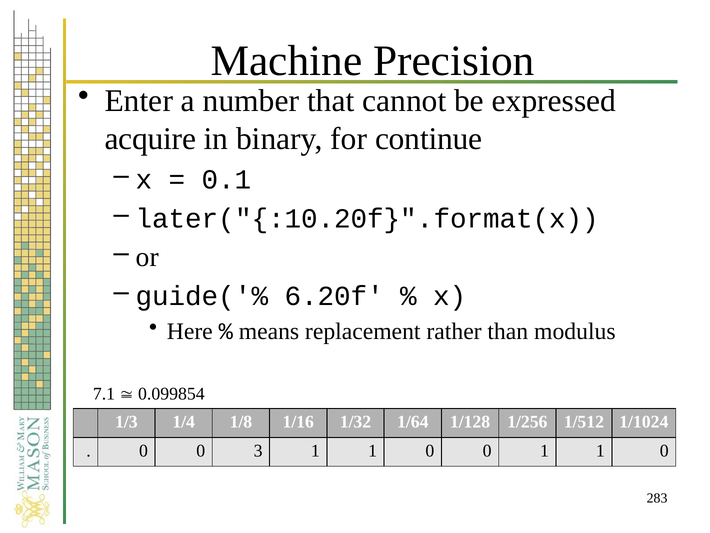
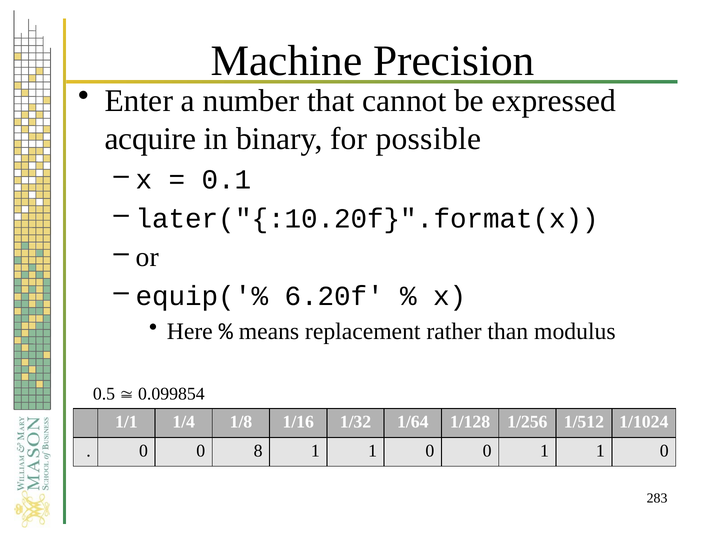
continue: continue -> possible (428, 139)
guide('%: guide('% -> equip('% (202, 296)
7.1: 7.1 -> 0.5 (104, 393)
1/3: 1/3 -> 1/1 (126, 422)
3: 3 -> 8 (258, 451)
